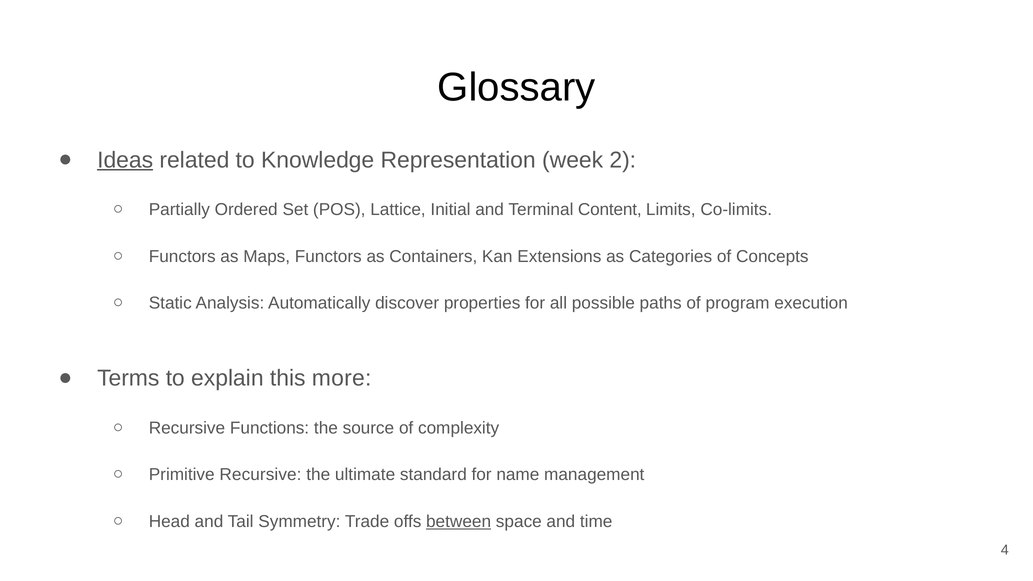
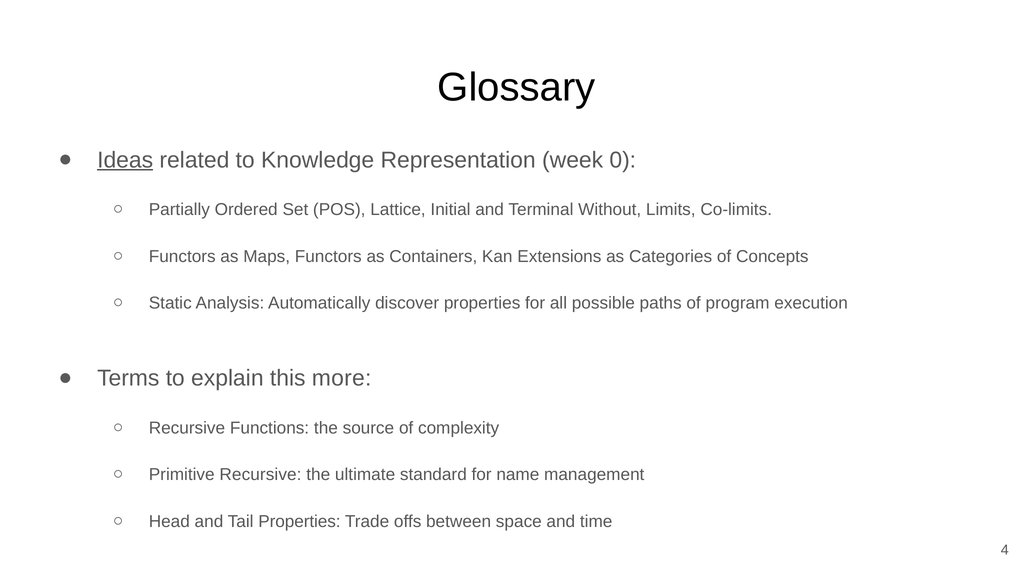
2: 2 -> 0 (623, 160)
Content: Content -> Without (610, 210)
Tail Symmetry: Symmetry -> Properties (299, 521)
between underline: present -> none (459, 521)
